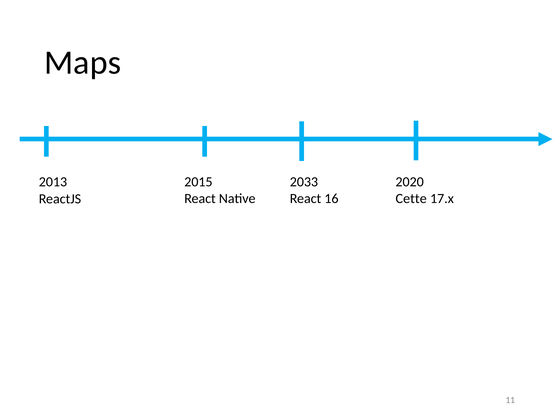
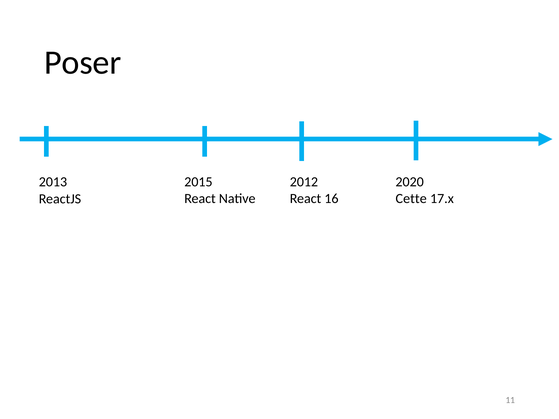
Maps: Maps -> Poser (83, 63)
2033: 2033 -> 2012 (304, 182)
